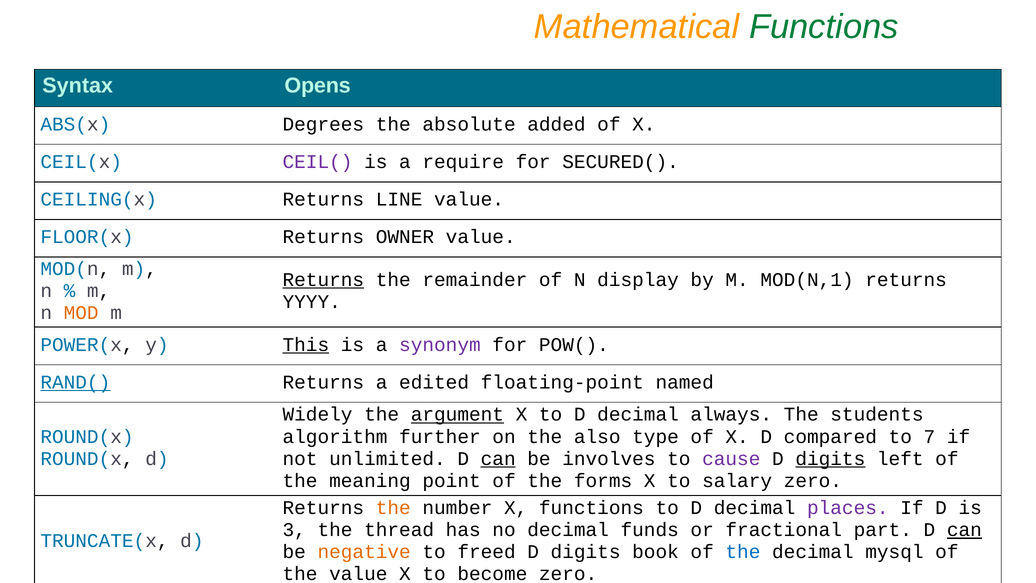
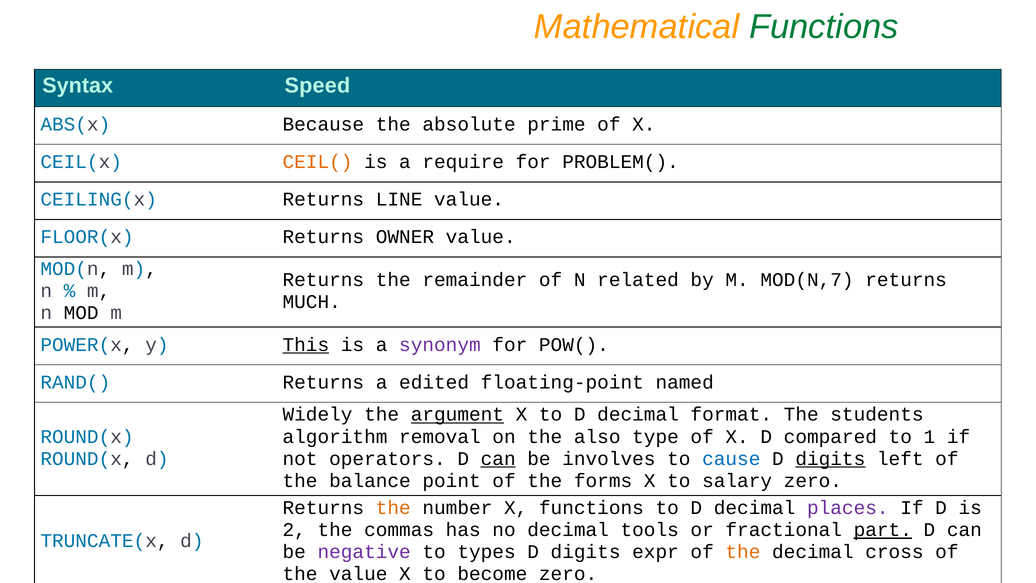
Opens: Opens -> Speed (317, 85)
Degrees: Degrees -> Because (323, 124)
added: added -> prime (556, 124)
CEIL( colour: purple -> orange (318, 162)
SECURED(: SECURED( -> PROBLEM( (621, 162)
Returns underline: present -> none (323, 280)
display: display -> related (638, 280)
MOD(N,1: MOD(N,1 -> MOD(N,7 (807, 280)
YYYY: YYYY -> MUCH (312, 302)
MOD colour: orange -> black (81, 313)
RAND( underline: present -> none (75, 382)
always: always -> format (731, 414)
further: further -> removal (440, 436)
7: 7 -> 1 (929, 436)
unlimited: unlimited -> operators (387, 458)
cause colour: purple -> blue (731, 458)
meaning: meaning -> balance (370, 480)
3: 3 -> 2 (294, 530)
thread: thread -> commas (399, 530)
funds: funds -> tools (650, 530)
part underline: none -> present (883, 530)
can underline: present -> none (964, 530)
negative colour: orange -> purple (364, 552)
freed: freed -> types (487, 552)
book: book -> expr (656, 552)
the colour: blue -> orange (743, 552)
mysql: mysql -> cross (894, 552)
